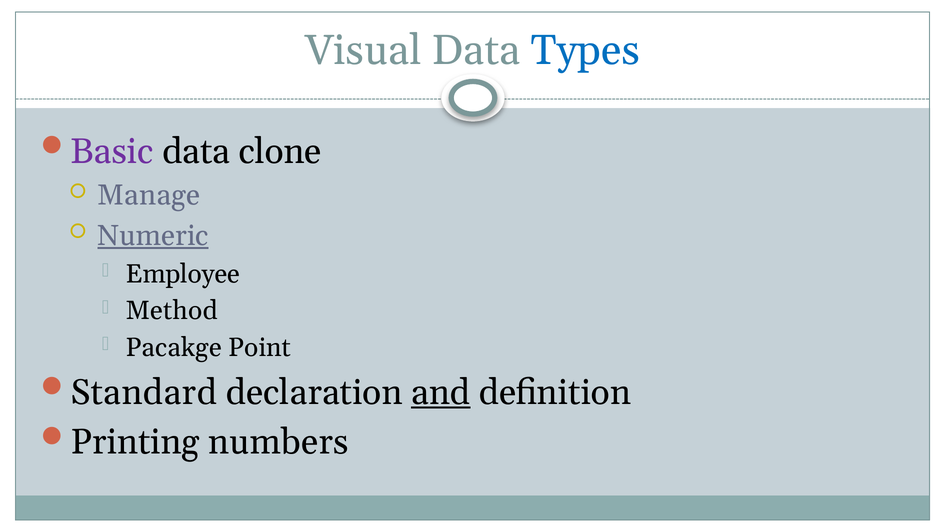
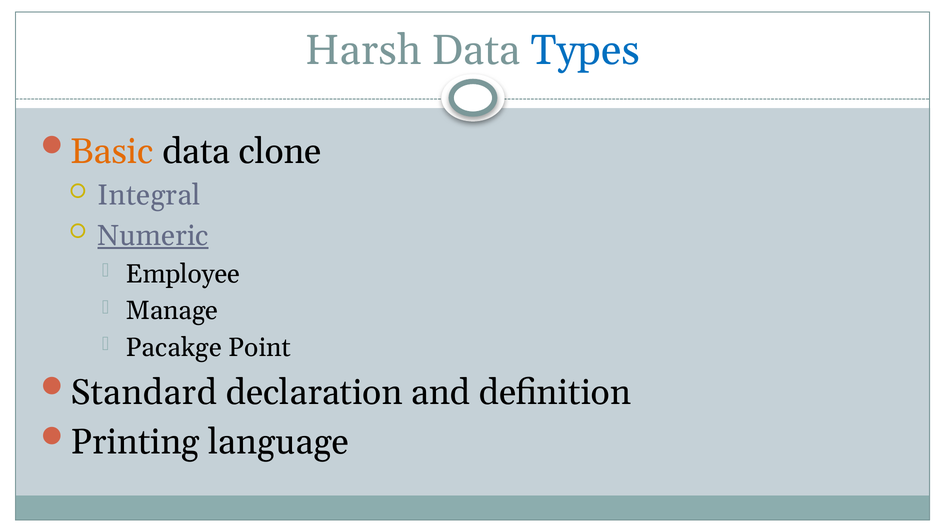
Visual: Visual -> Harsh (363, 51)
Basic colour: purple -> orange (112, 151)
Manage: Manage -> Integral (149, 195)
Method: Method -> Manage (172, 311)
and underline: present -> none (441, 392)
numbers: numbers -> language (278, 442)
